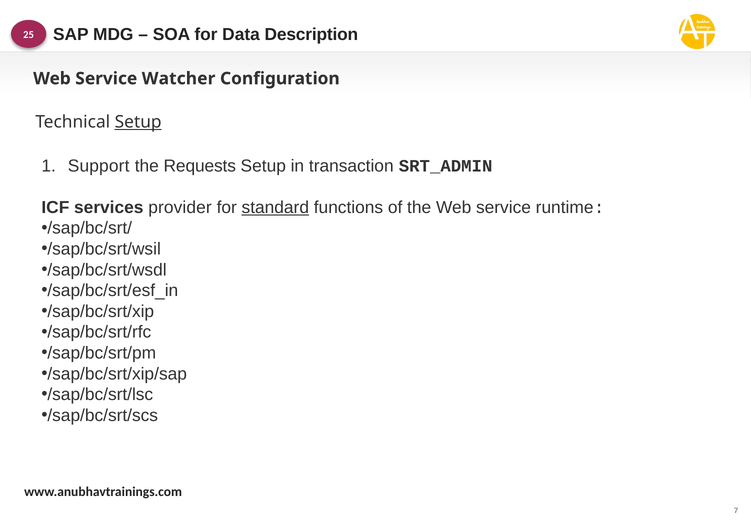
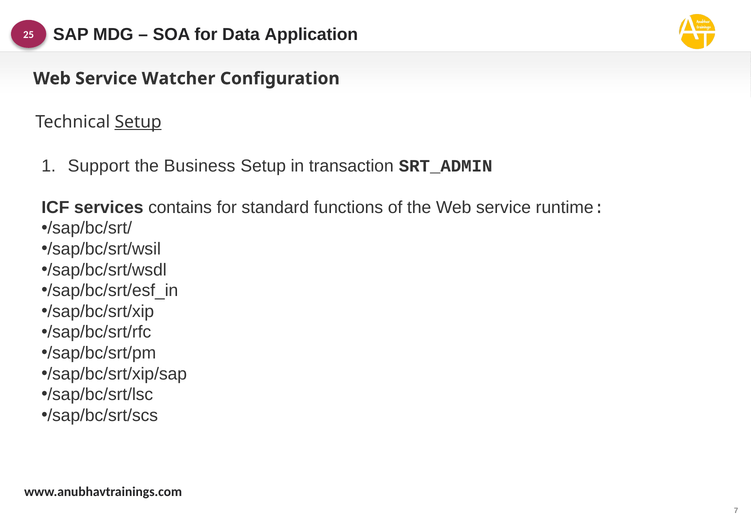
Description: Description -> Application (311, 35)
Requests: Requests -> Business (200, 166)
provider: provider -> contains (180, 207)
standard underline: present -> none (275, 207)
